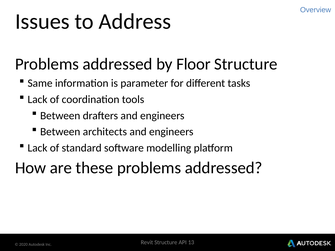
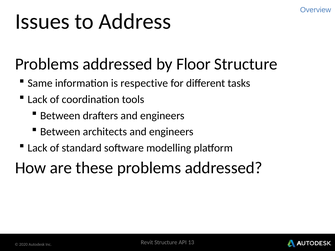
parameter: parameter -> respective (144, 83)
